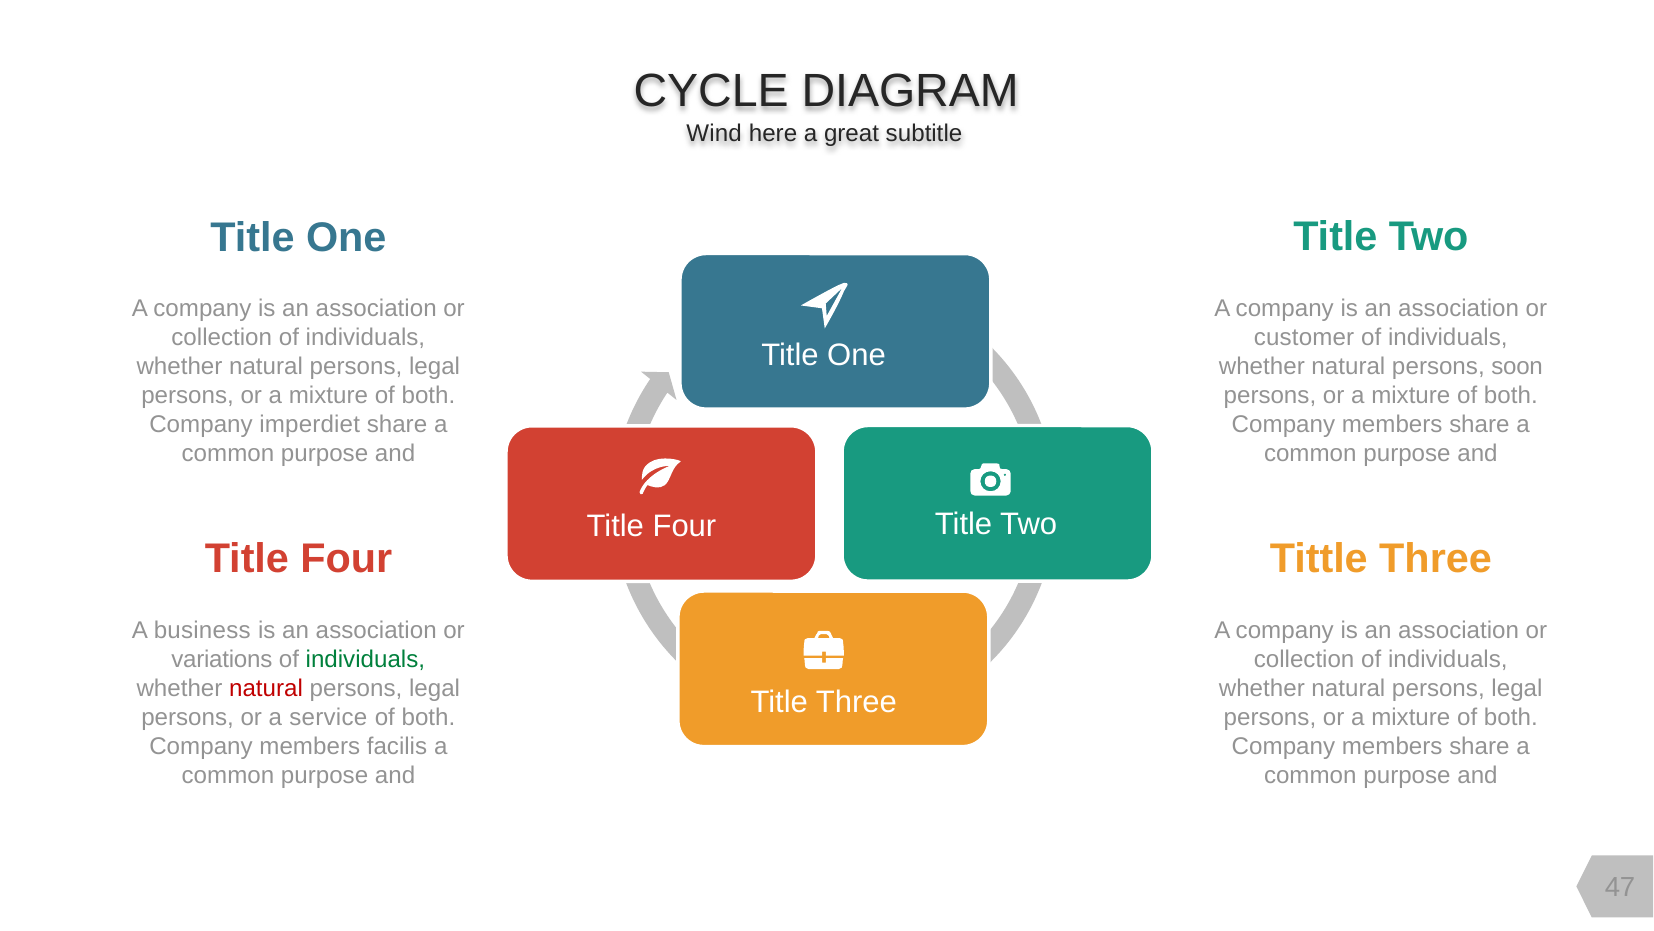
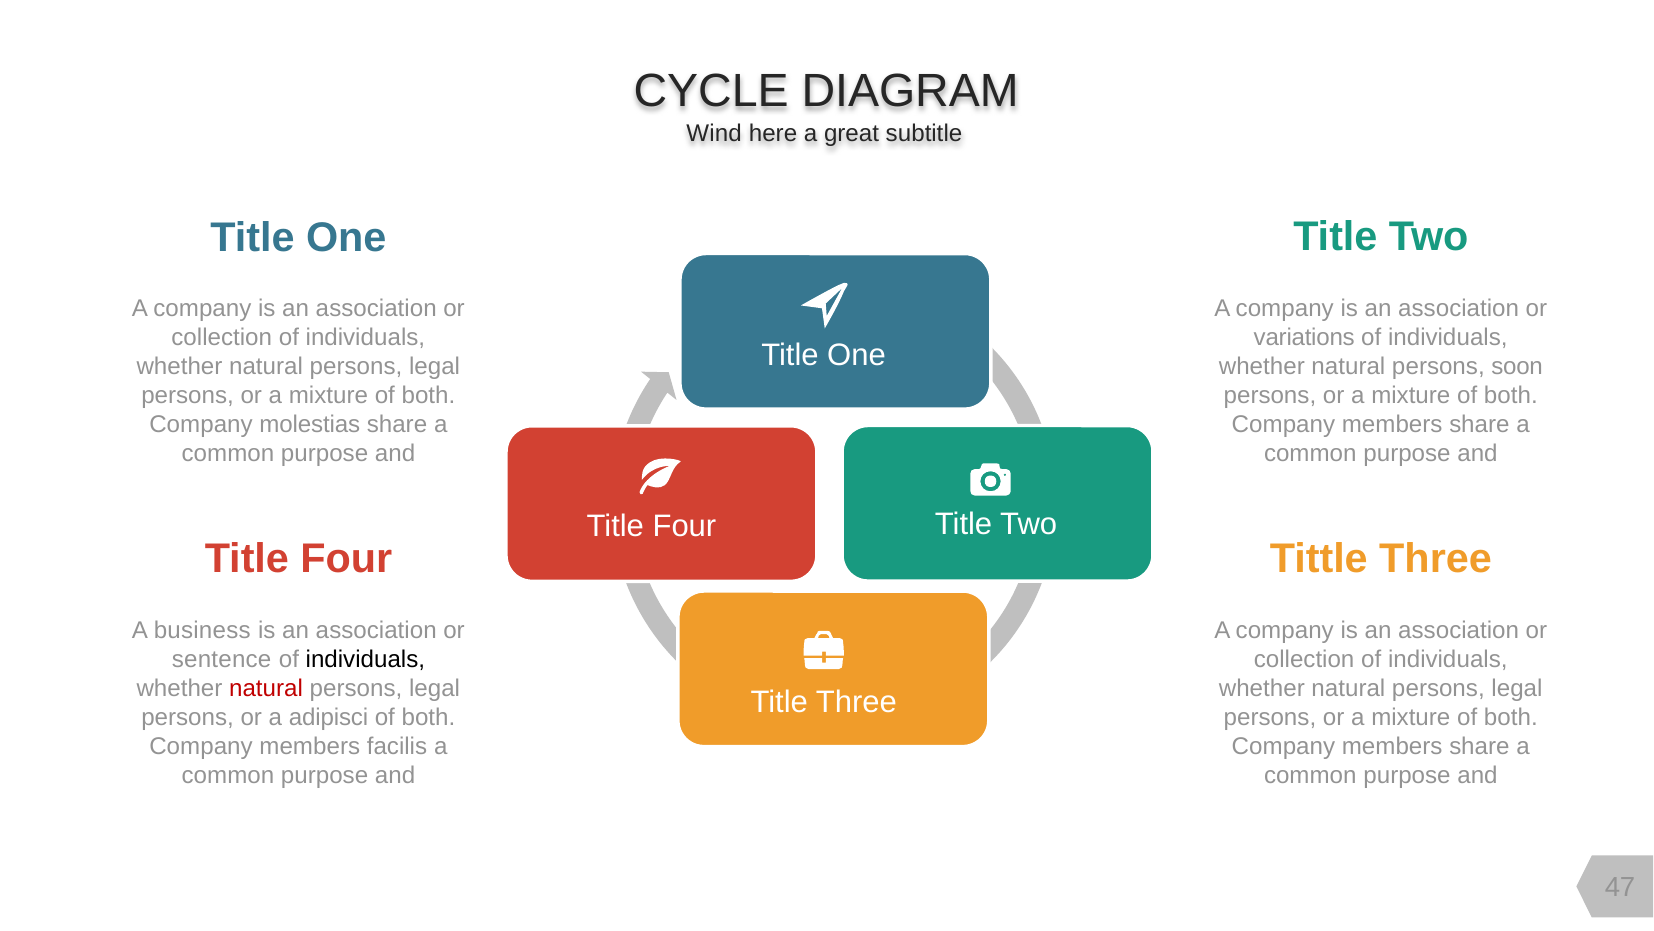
customer: customer -> variations (1304, 337)
imperdiet: imperdiet -> molestias (310, 425)
variations: variations -> sentence (222, 659)
individuals colour: green -> black (365, 659)
service: service -> adipisci (329, 717)
